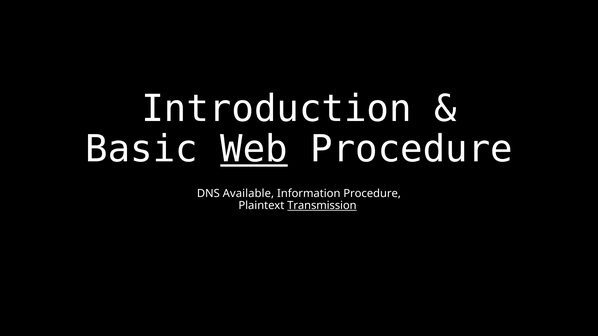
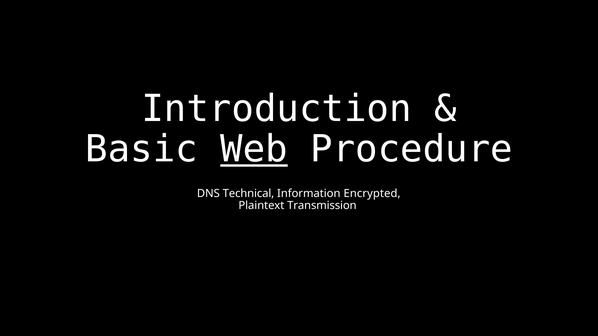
Available: Available -> Technical (248, 194)
Information Procedure: Procedure -> Encrypted (372, 194)
Transmission underline: present -> none (322, 206)
